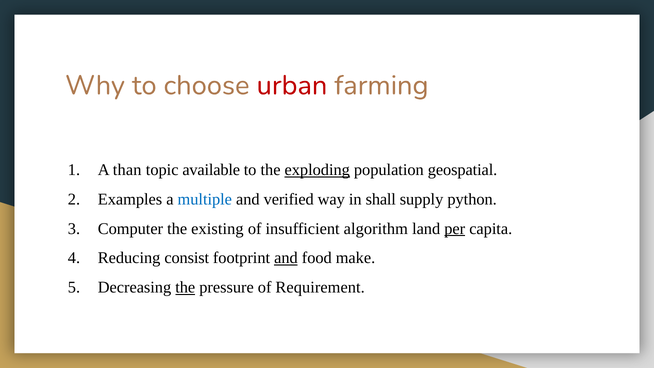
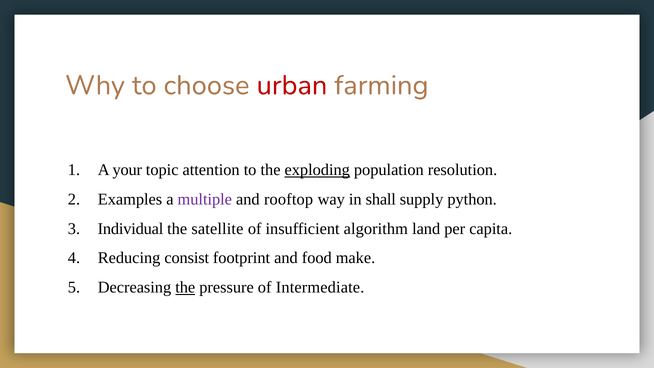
than: than -> your (127, 170)
available: available -> attention (211, 170)
geospatial: geospatial -> resolution (463, 170)
multiple colour: blue -> purple (205, 199)
verified: verified -> rooftop (289, 199)
Computer: Computer -> Individual (131, 229)
existing: existing -> satellite (217, 229)
per underline: present -> none (455, 229)
and underline: present -> none (286, 258)
Requirement: Requirement -> Intermediate (320, 287)
